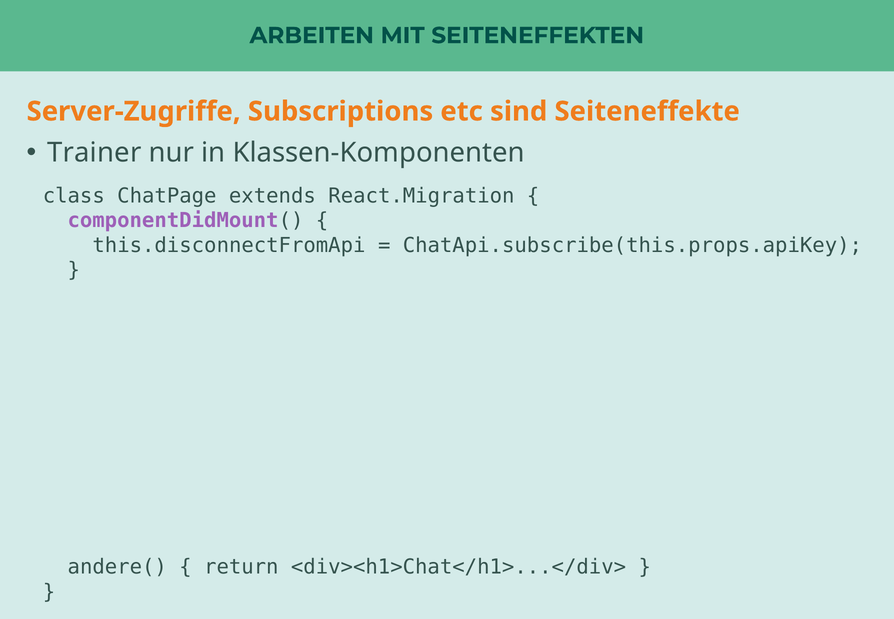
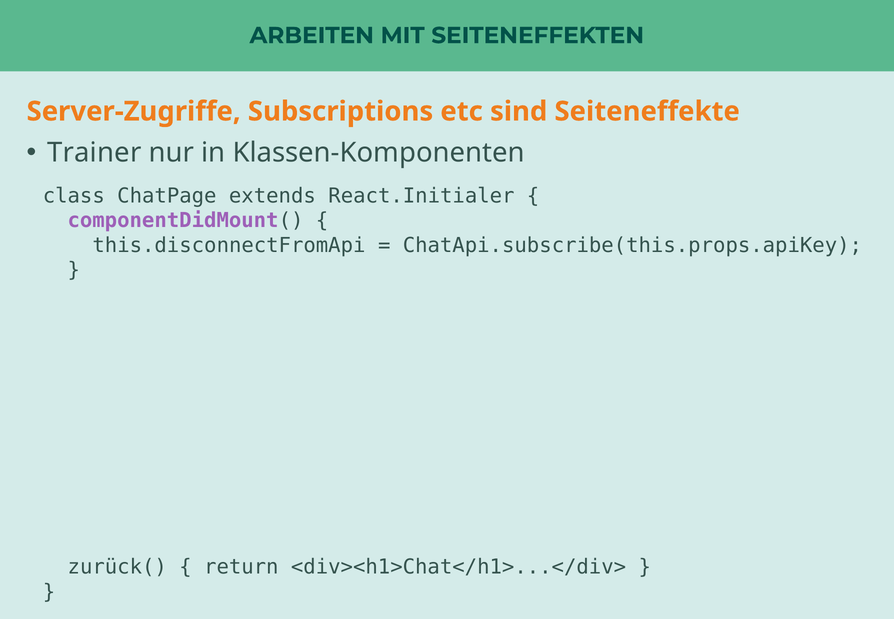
React.Migration: React.Migration -> React.Initialer (421, 196)
andere(: andere( -> zurück( (117, 567)
